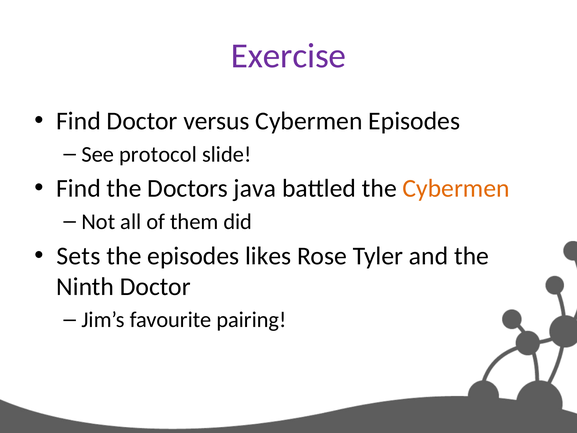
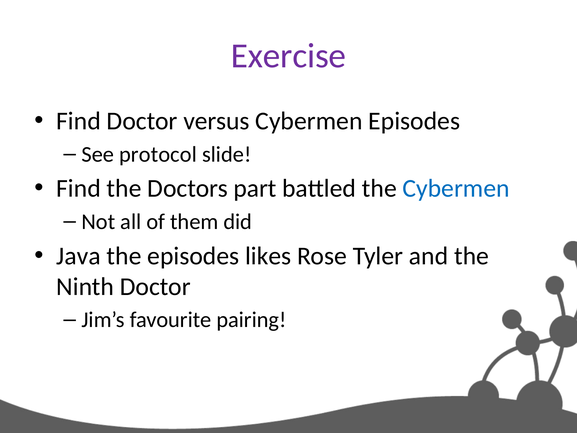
java: java -> part (255, 188)
Cybermen colour: orange -> blue (456, 188)
Sets: Sets -> Java (79, 256)
